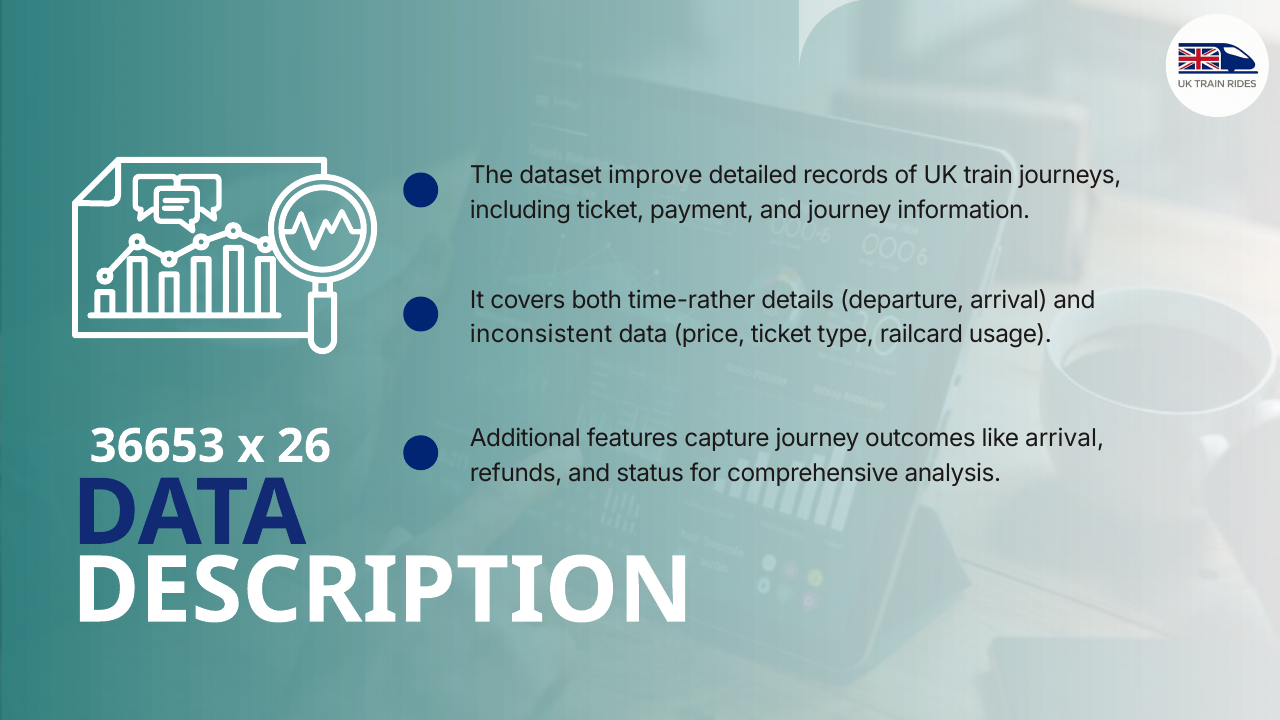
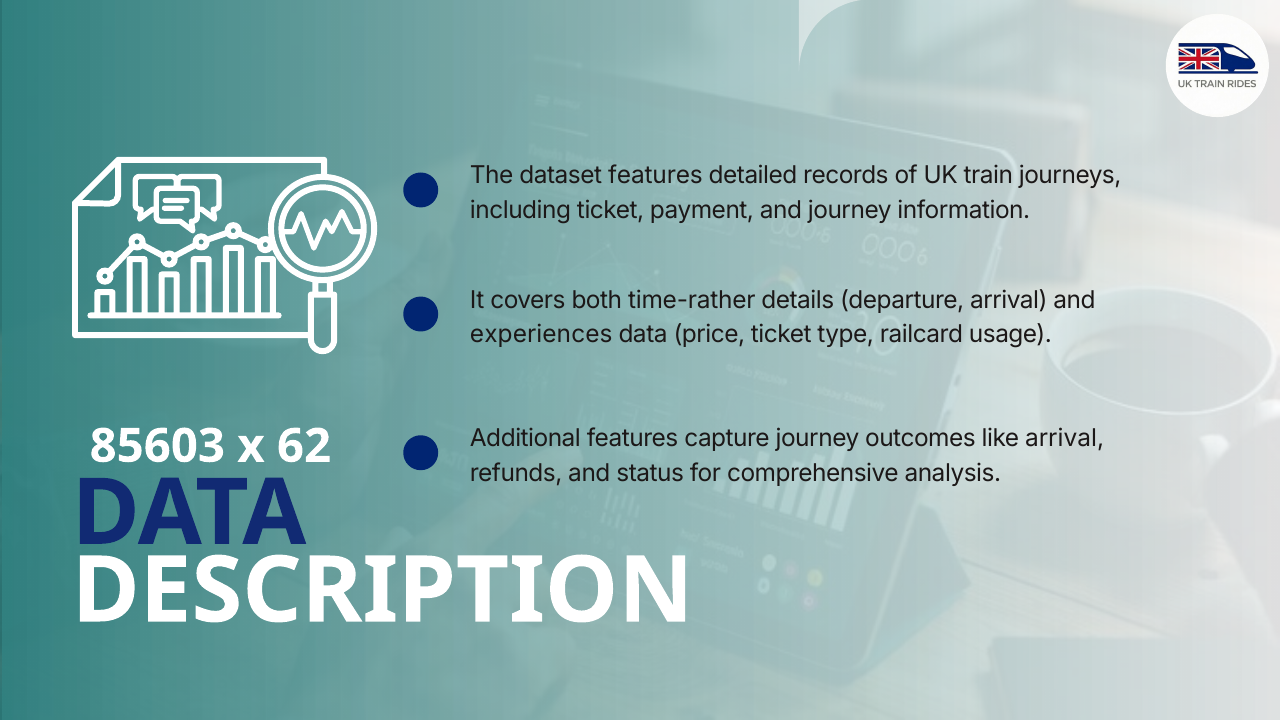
dataset improve: improve -> features (655, 176)
inconsistent: inconsistent -> experiences (541, 334)
36653: 36653 -> 85603 (157, 446)
26: 26 -> 62 (304, 446)
